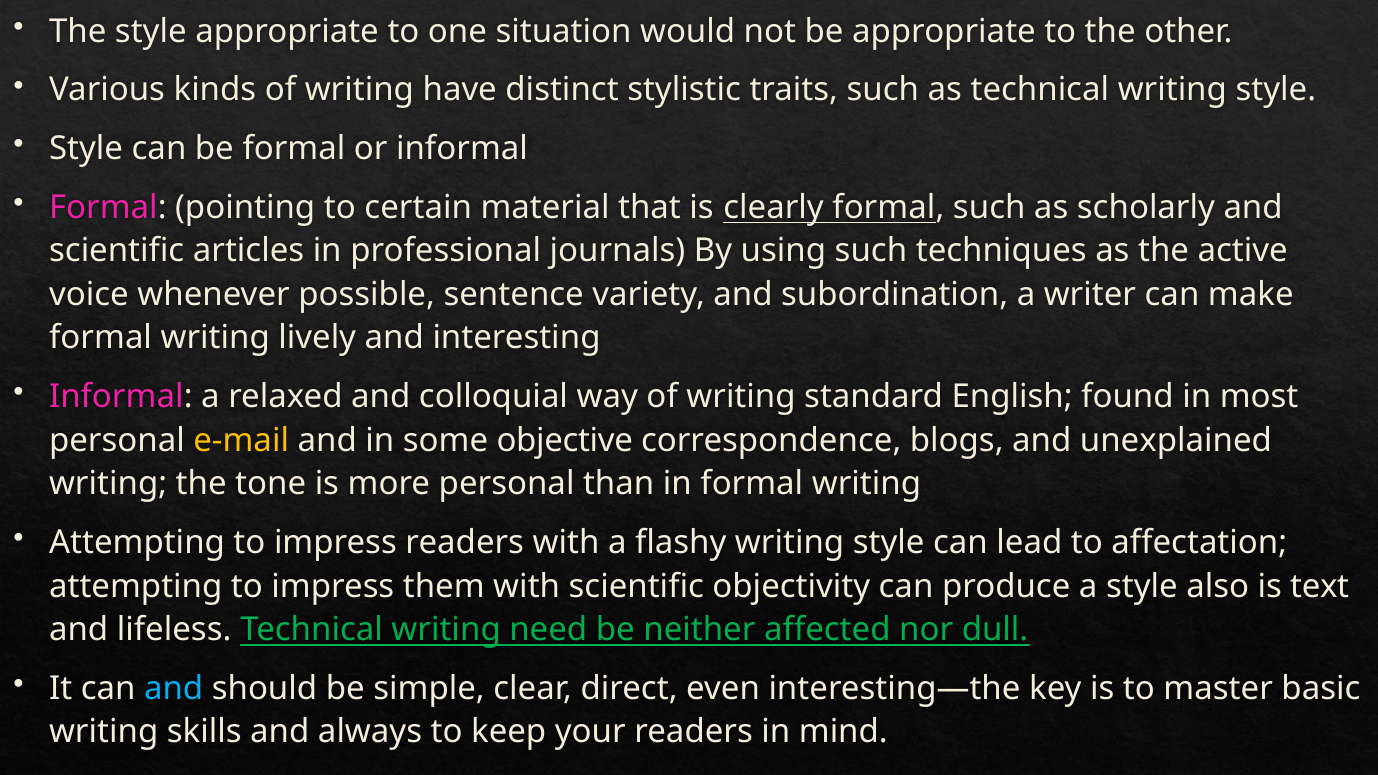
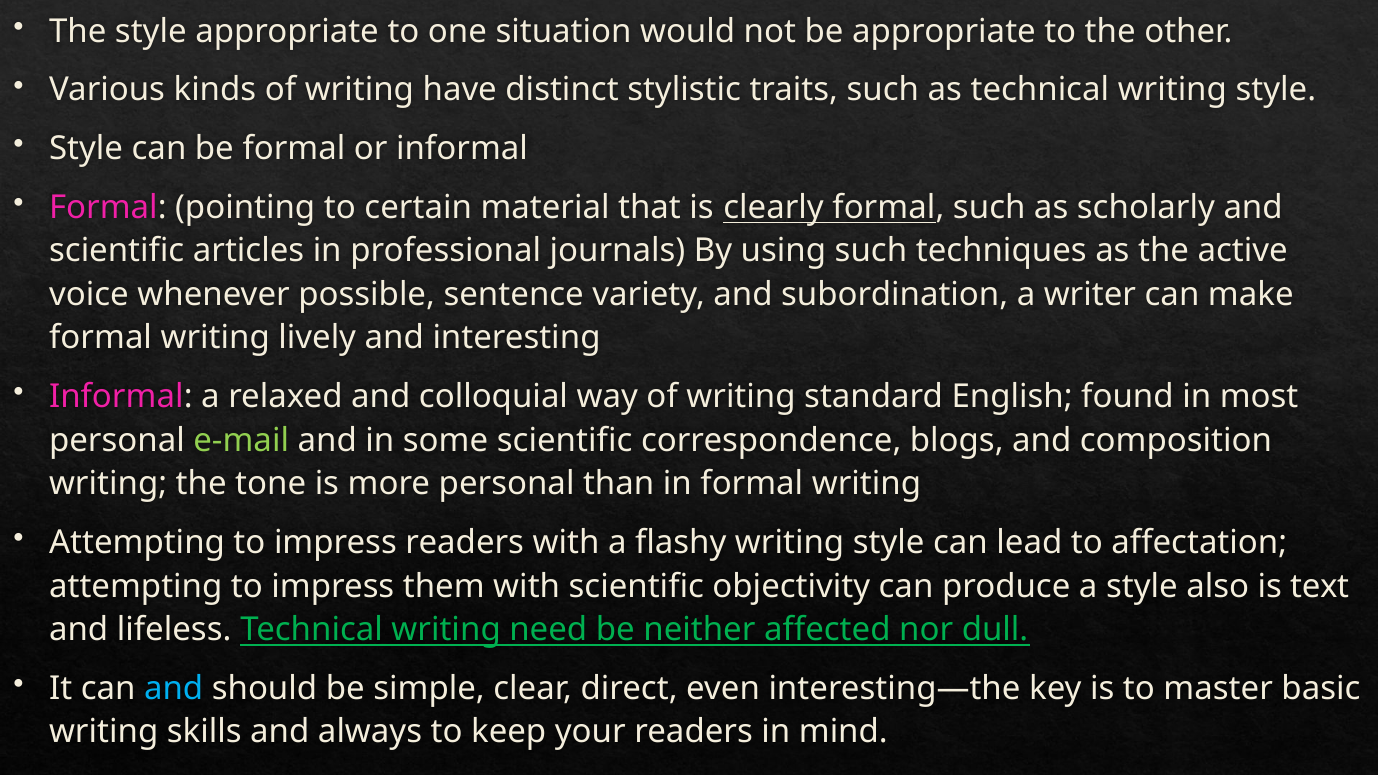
e-mail colour: yellow -> light green (241, 440)
some objective: objective -> scientific (565, 440)
unexplained: unexplained -> composition (1176, 440)
